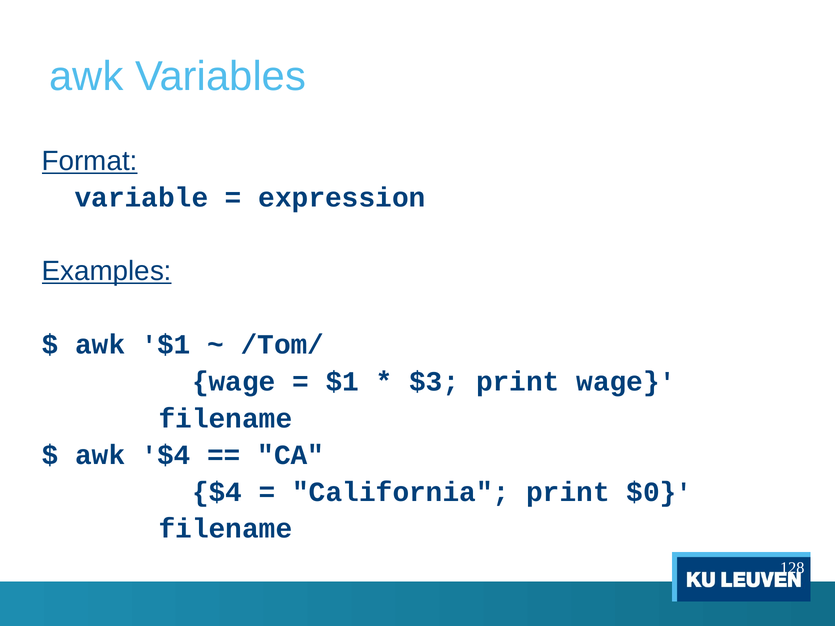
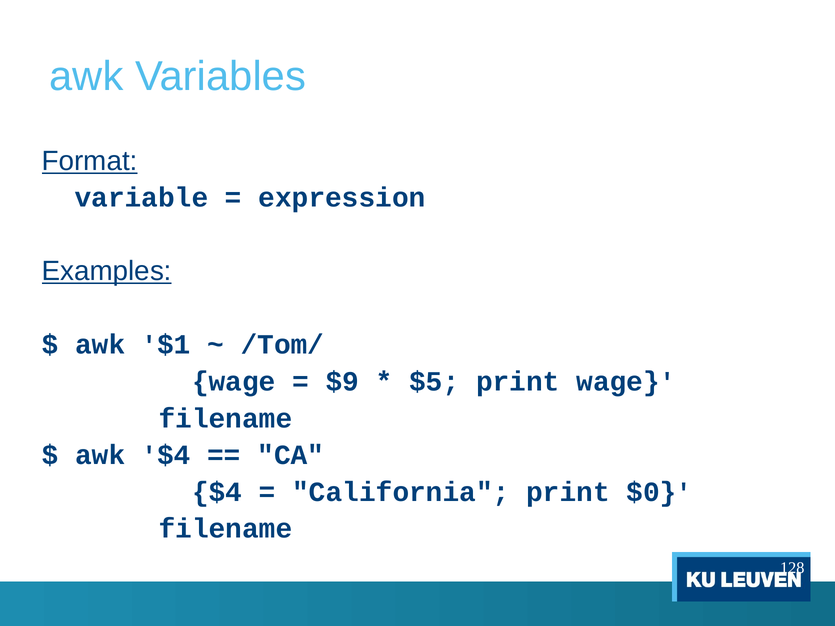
$1: $1 -> $9 (342, 382)
$3: $3 -> $5 (434, 382)
